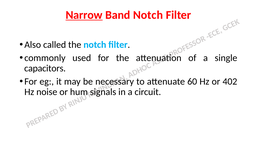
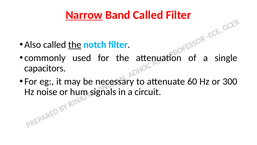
Band Notch: Notch -> Called (148, 15)
the underline: none -> present (75, 45)
402: 402 -> 300 (230, 81)
